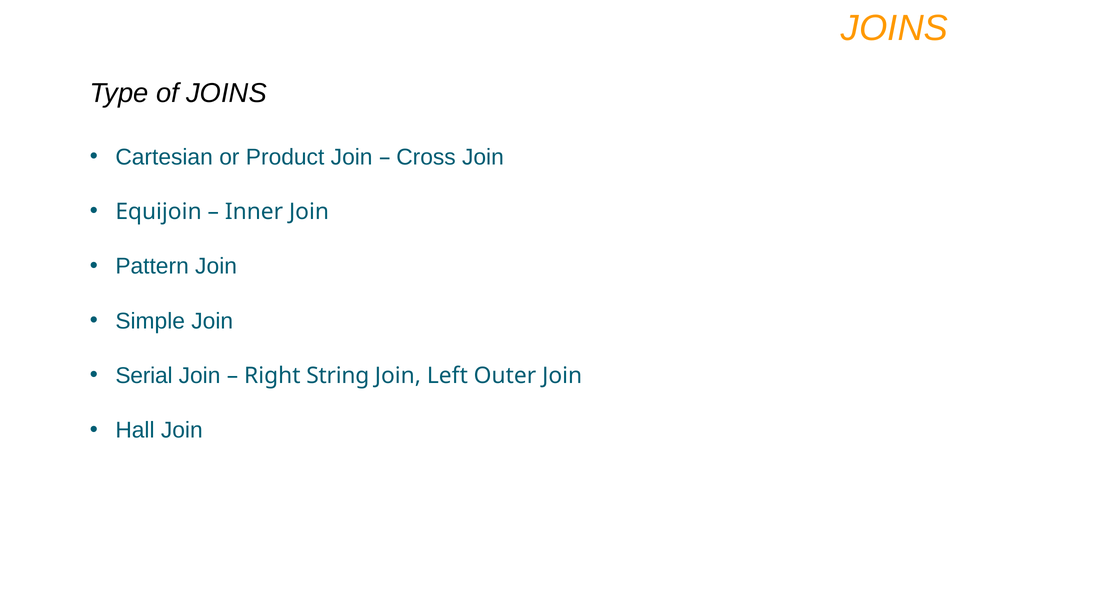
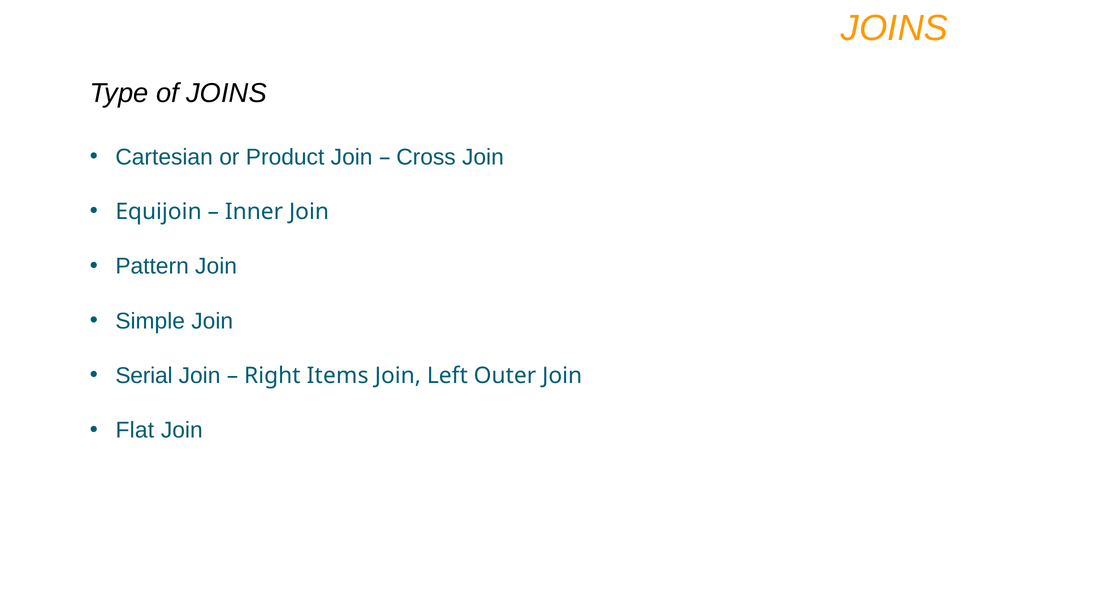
String: String -> Items (338, 376)
Hall: Hall -> Flat (135, 430)
